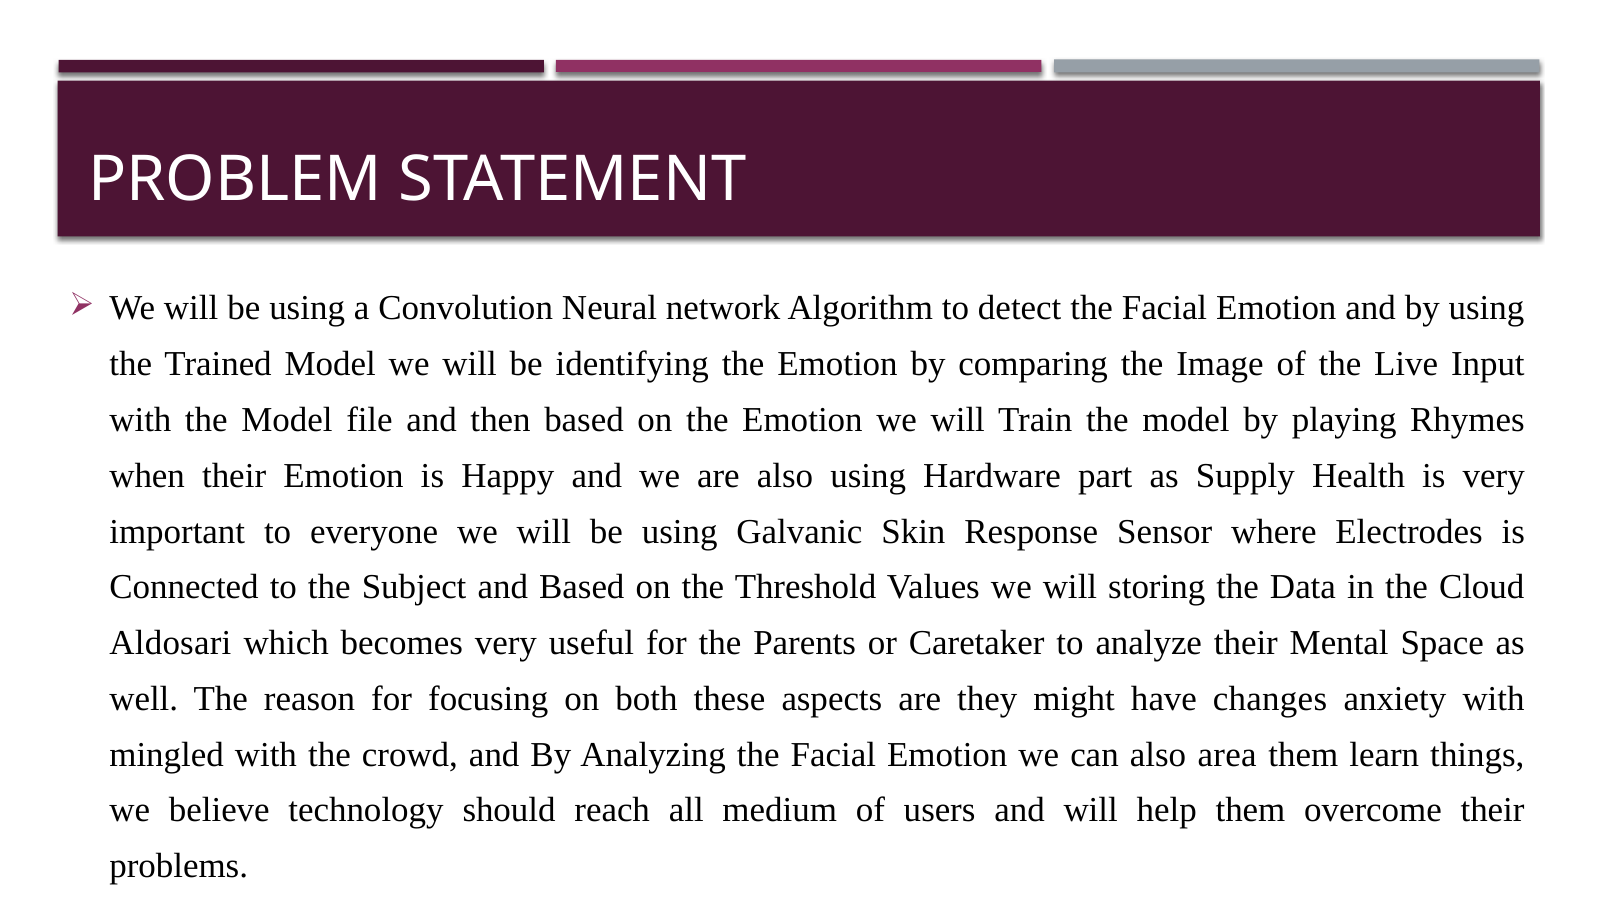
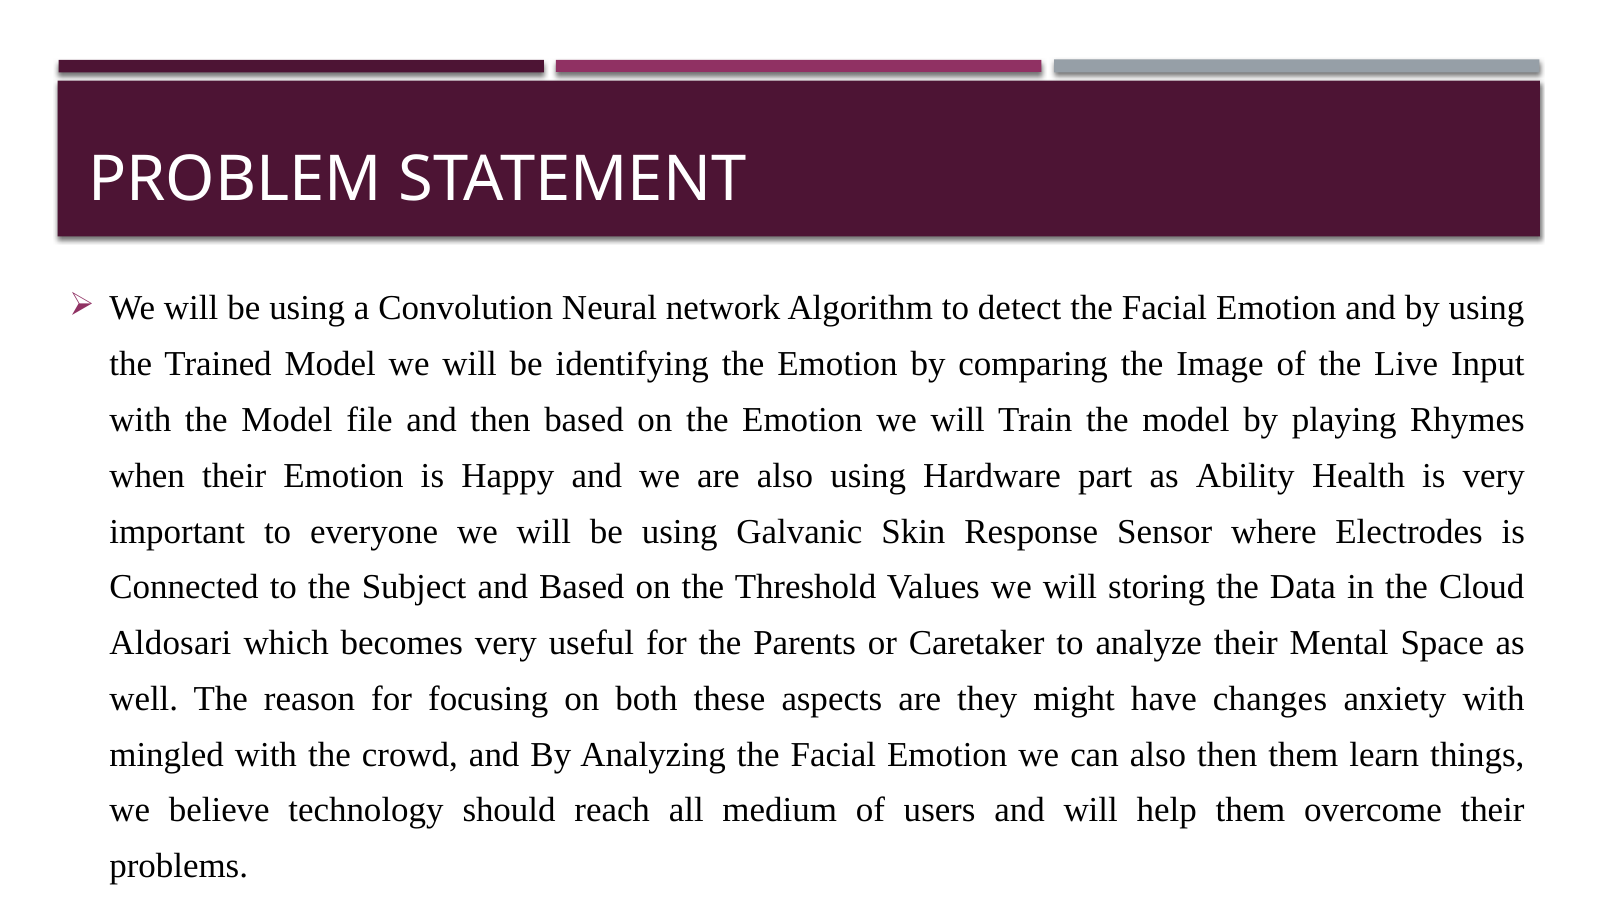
Supply: Supply -> Ability (1245, 476)
also area: area -> then (1227, 755)
